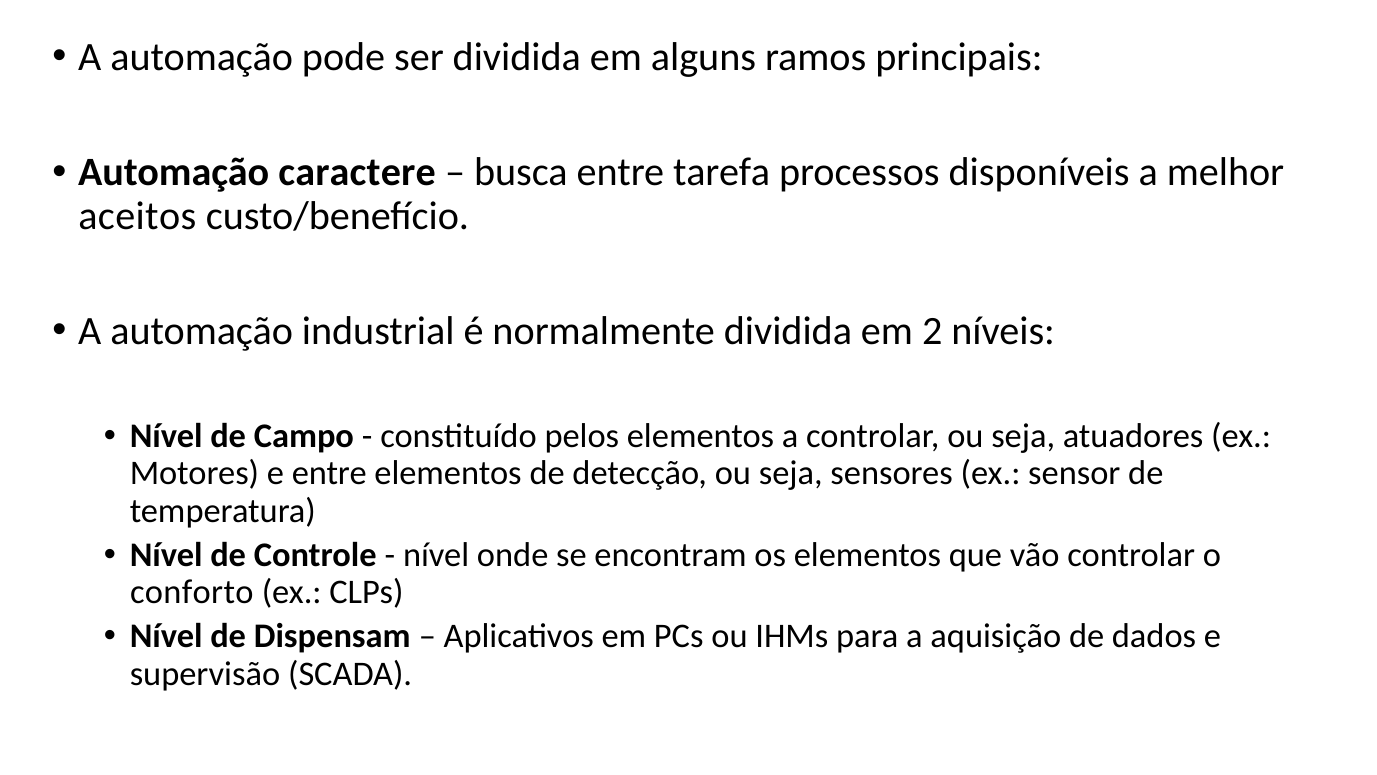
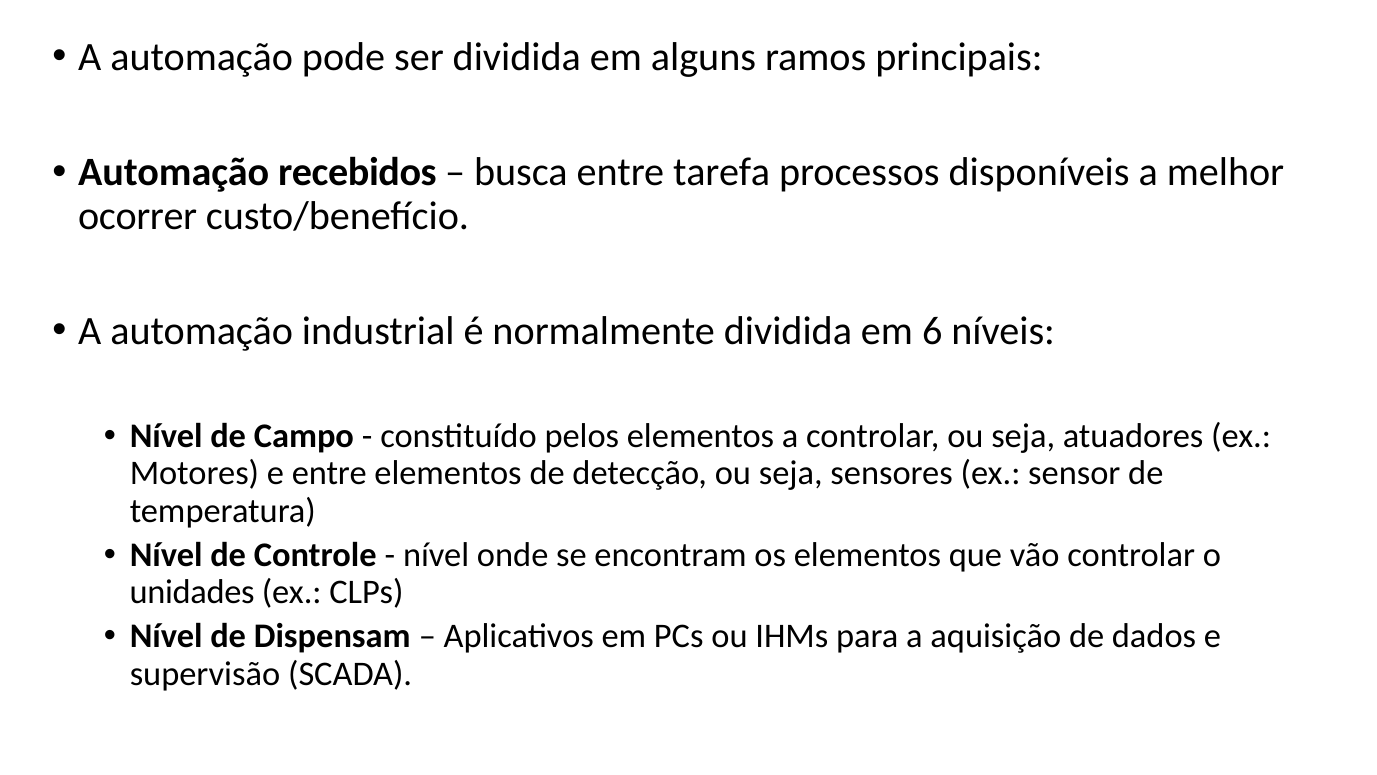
caractere: caractere -> recebidos (357, 172)
aceitos: aceitos -> ocorrer (138, 216)
2: 2 -> 6 (932, 331)
conforto: conforto -> unidades (192, 592)
